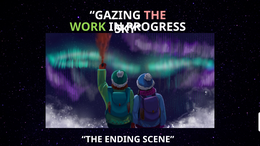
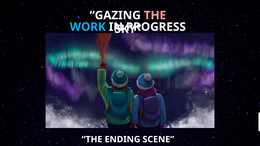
WORK colour: light green -> light blue (88, 27)
